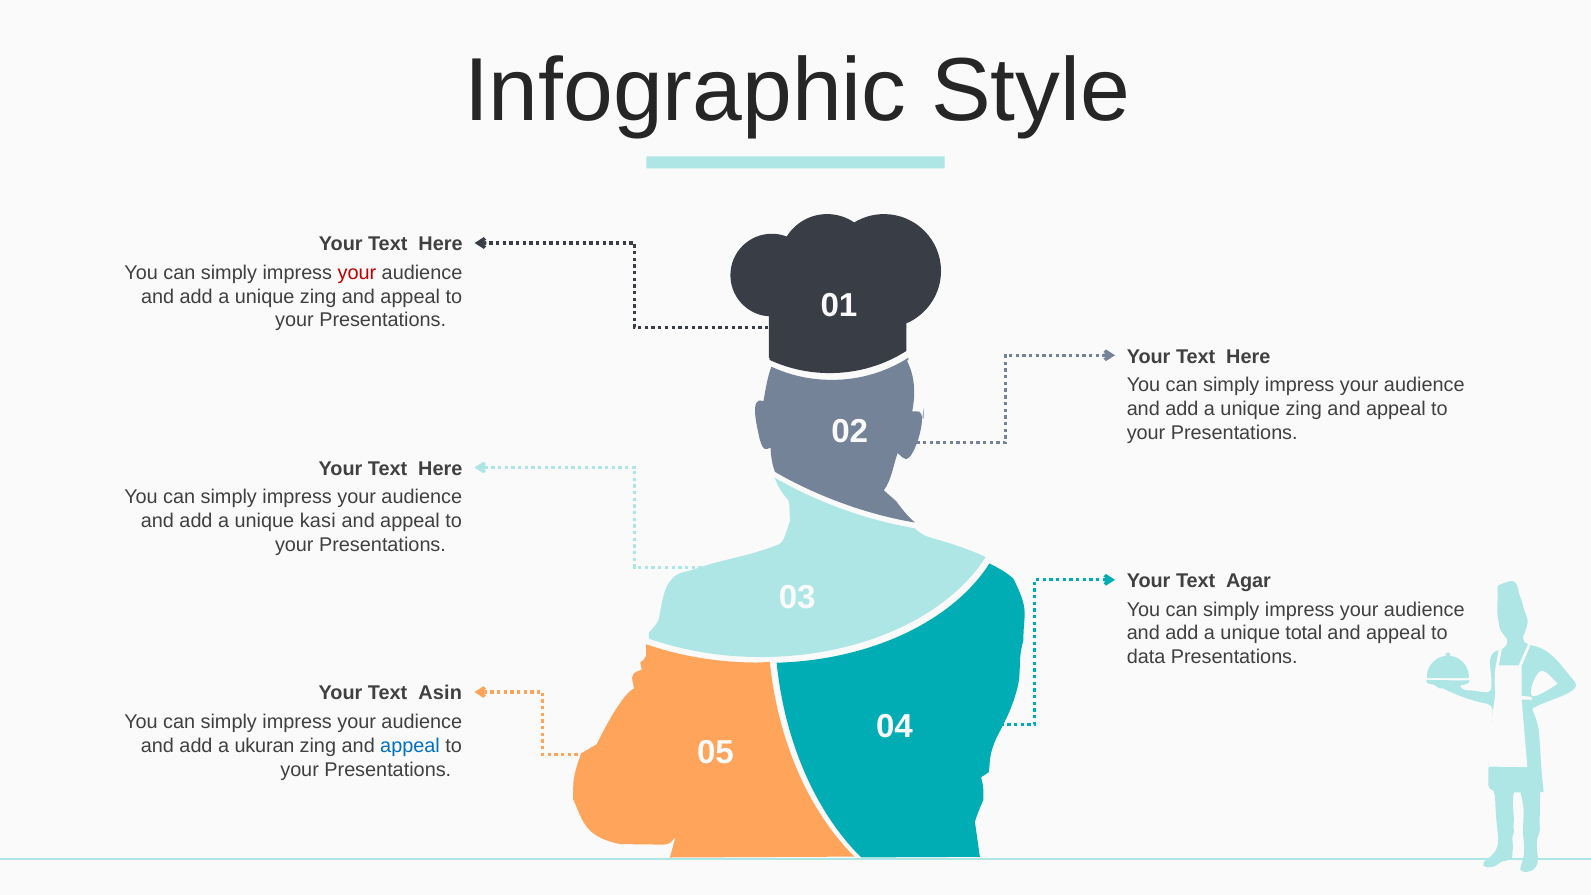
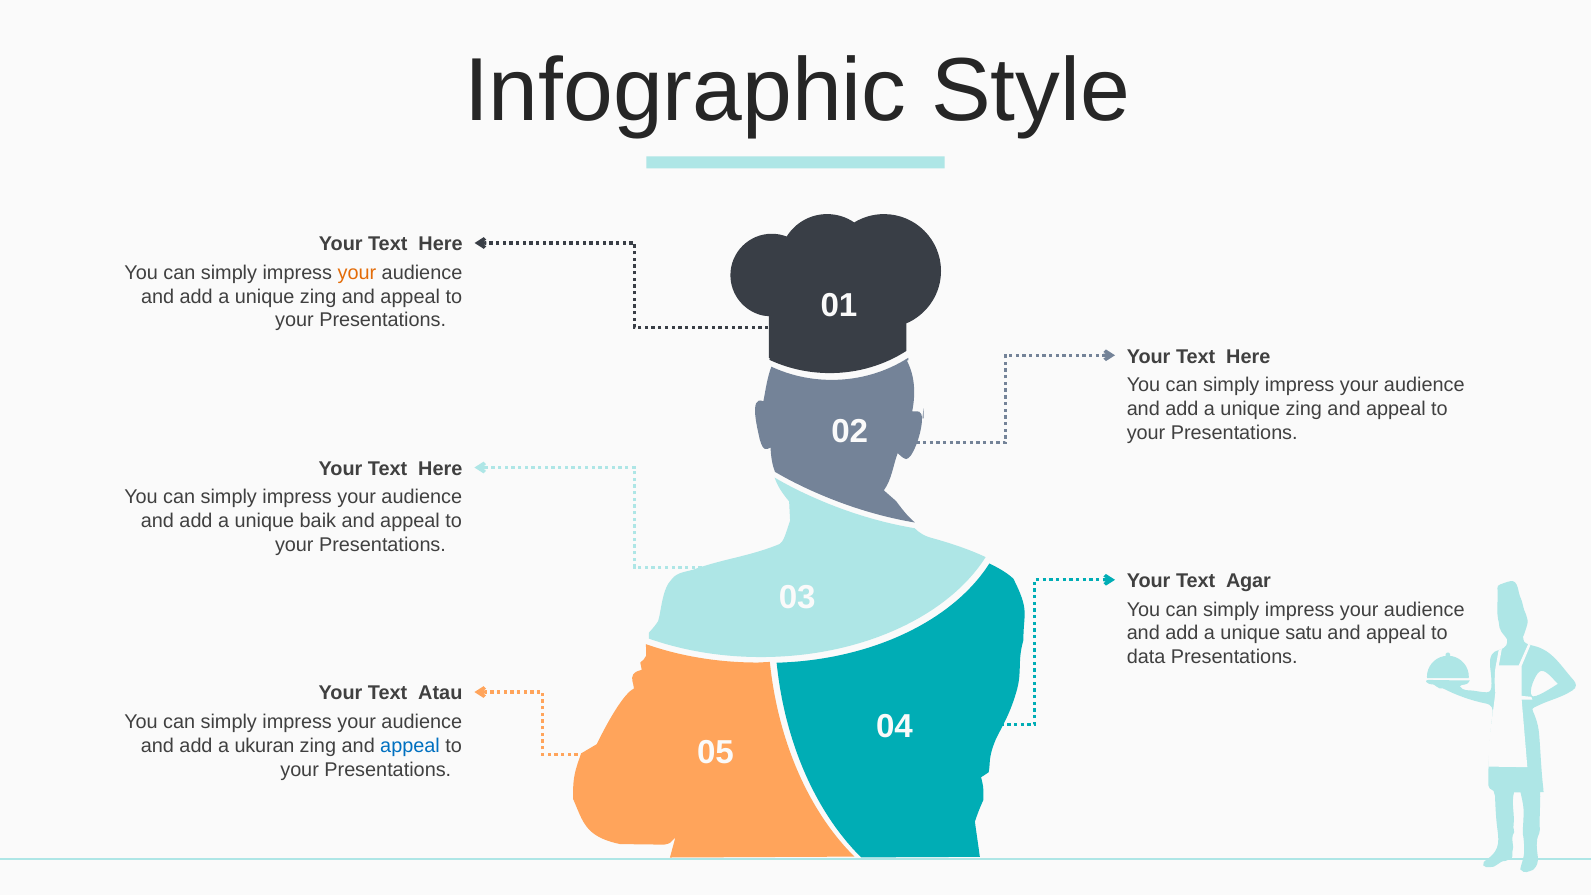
your colour: red -> orange (357, 273)
kasi: kasi -> baik (318, 521)
total: total -> satu (1304, 633)
Asin: Asin -> Atau (440, 693)
